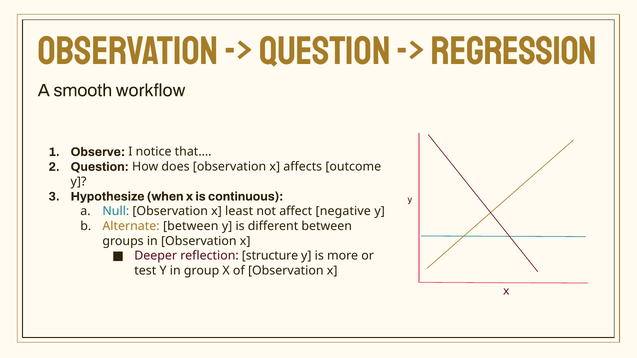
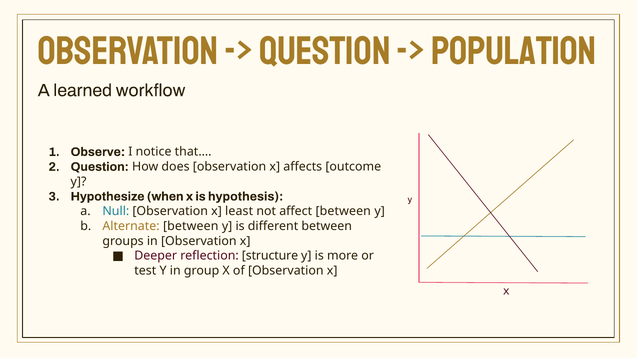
Regression: Regression -> Population (514, 51)
smooth: smooth -> learned (83, 90)
continuous: continuous -> hypothesis (246, 197)
affect negative: negative -> between (343, 211)
